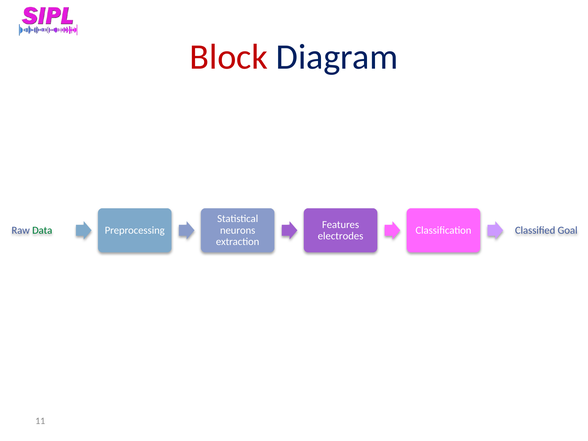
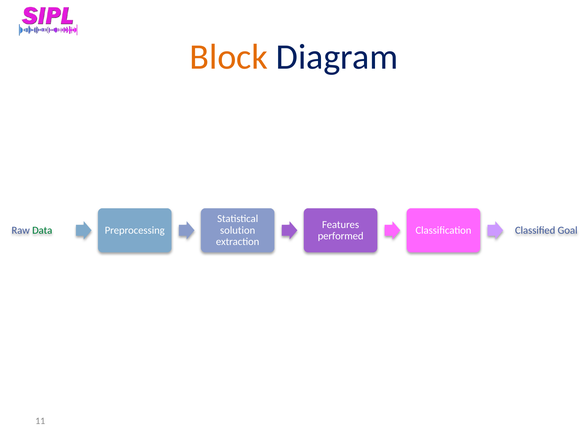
Block colour: red -> orange (229, 57)
neurons: neurons -> solution (238, 230)
electrodes: electrodes -> performed (341, 236)
